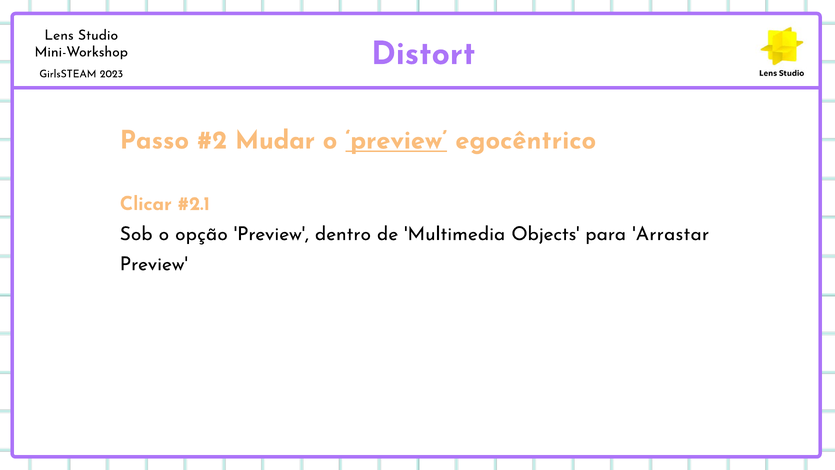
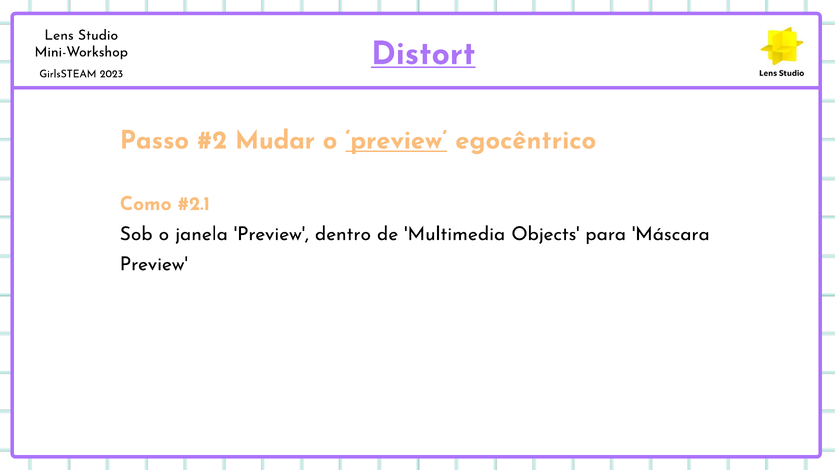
Distort underline: none -> present (423, 53)
Clicar: Clicar -> Como (146, 204)
opção: opção -> janela (201, 234)
Arrastar: Arrastar -> Máscara (671, 234)
